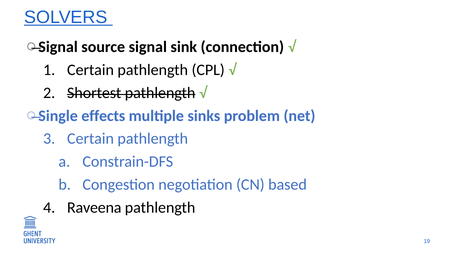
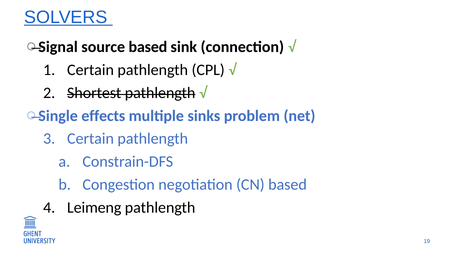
source signal: signal -> based (148, 47)
Raveena: Raveena -> Leimeng (94, 208)
